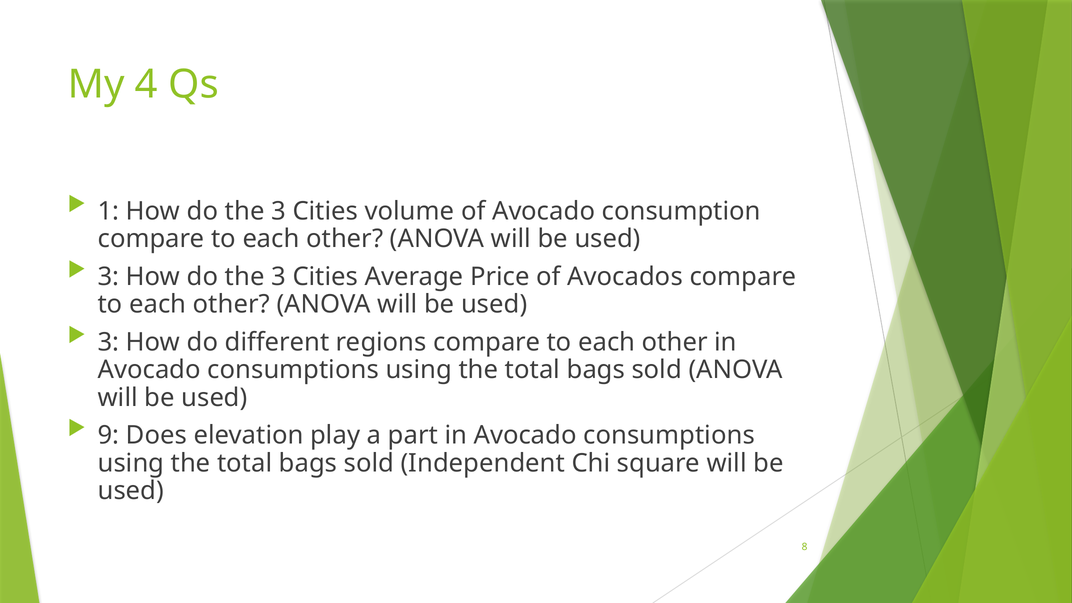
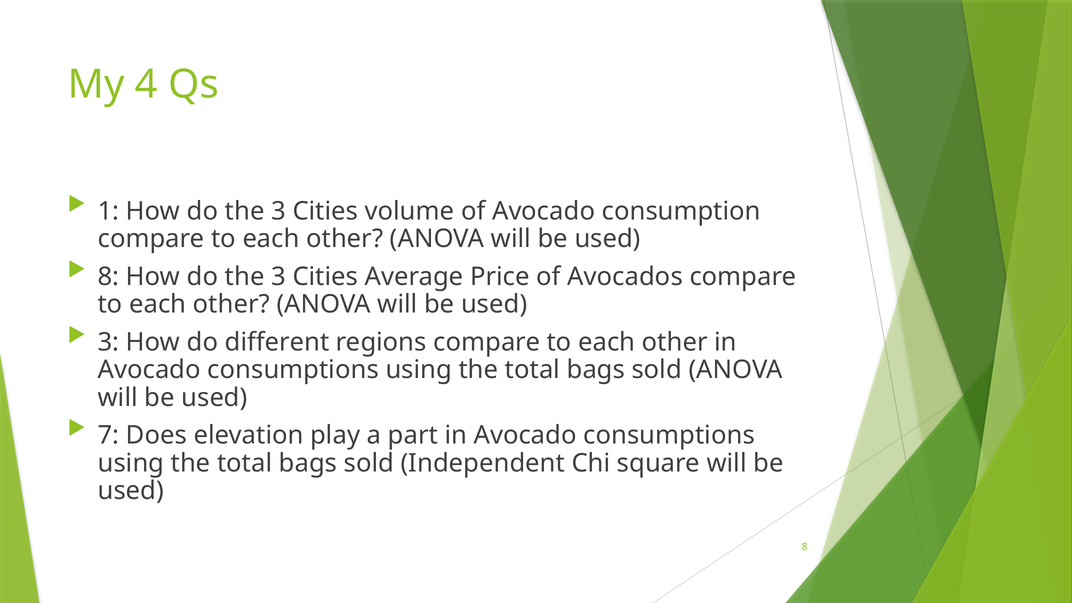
3: 3 -> 8 (109, 277)
9: 9 -> 7 (109, 435)
